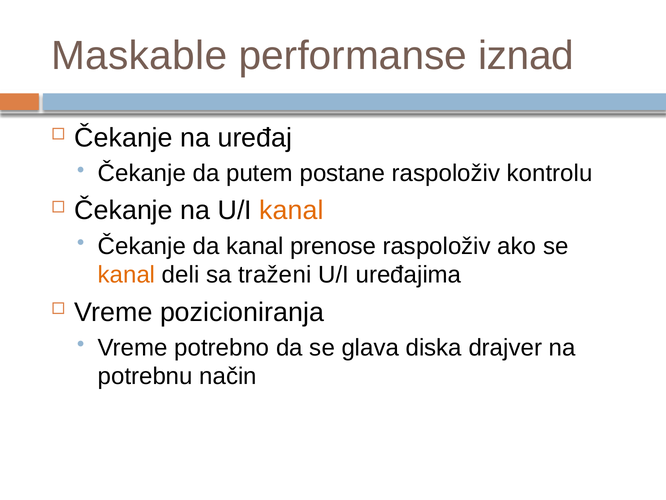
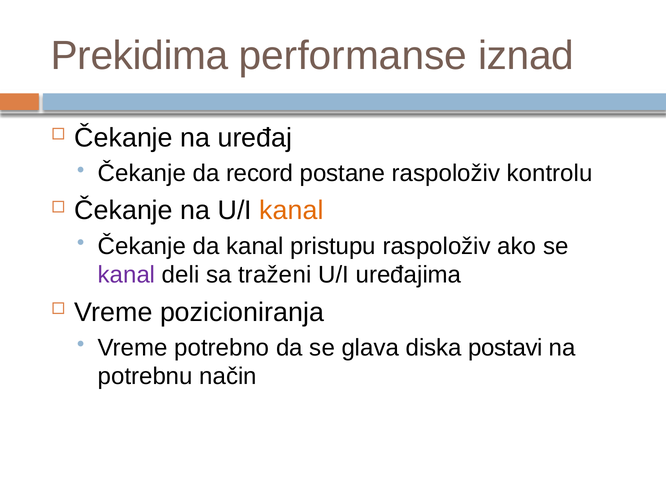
Maskable: Maskable -> Prekidima (140, 56)
putem: putem -> record (260, 173)
prenose: prenose -> pristupu (333, 246)
kanal colour: orange -> purple (127, 275)
drajver: drajver -> postavi (505, 347)
